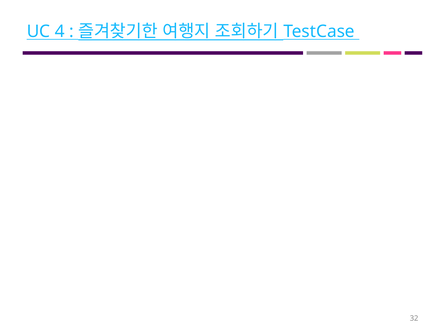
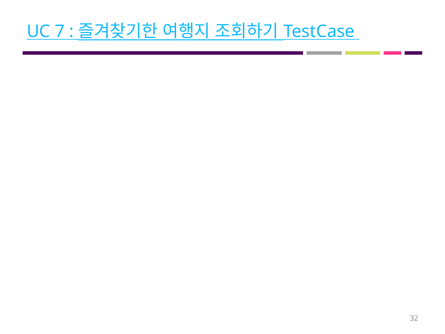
4: 4 -> 7 (60, 31)
